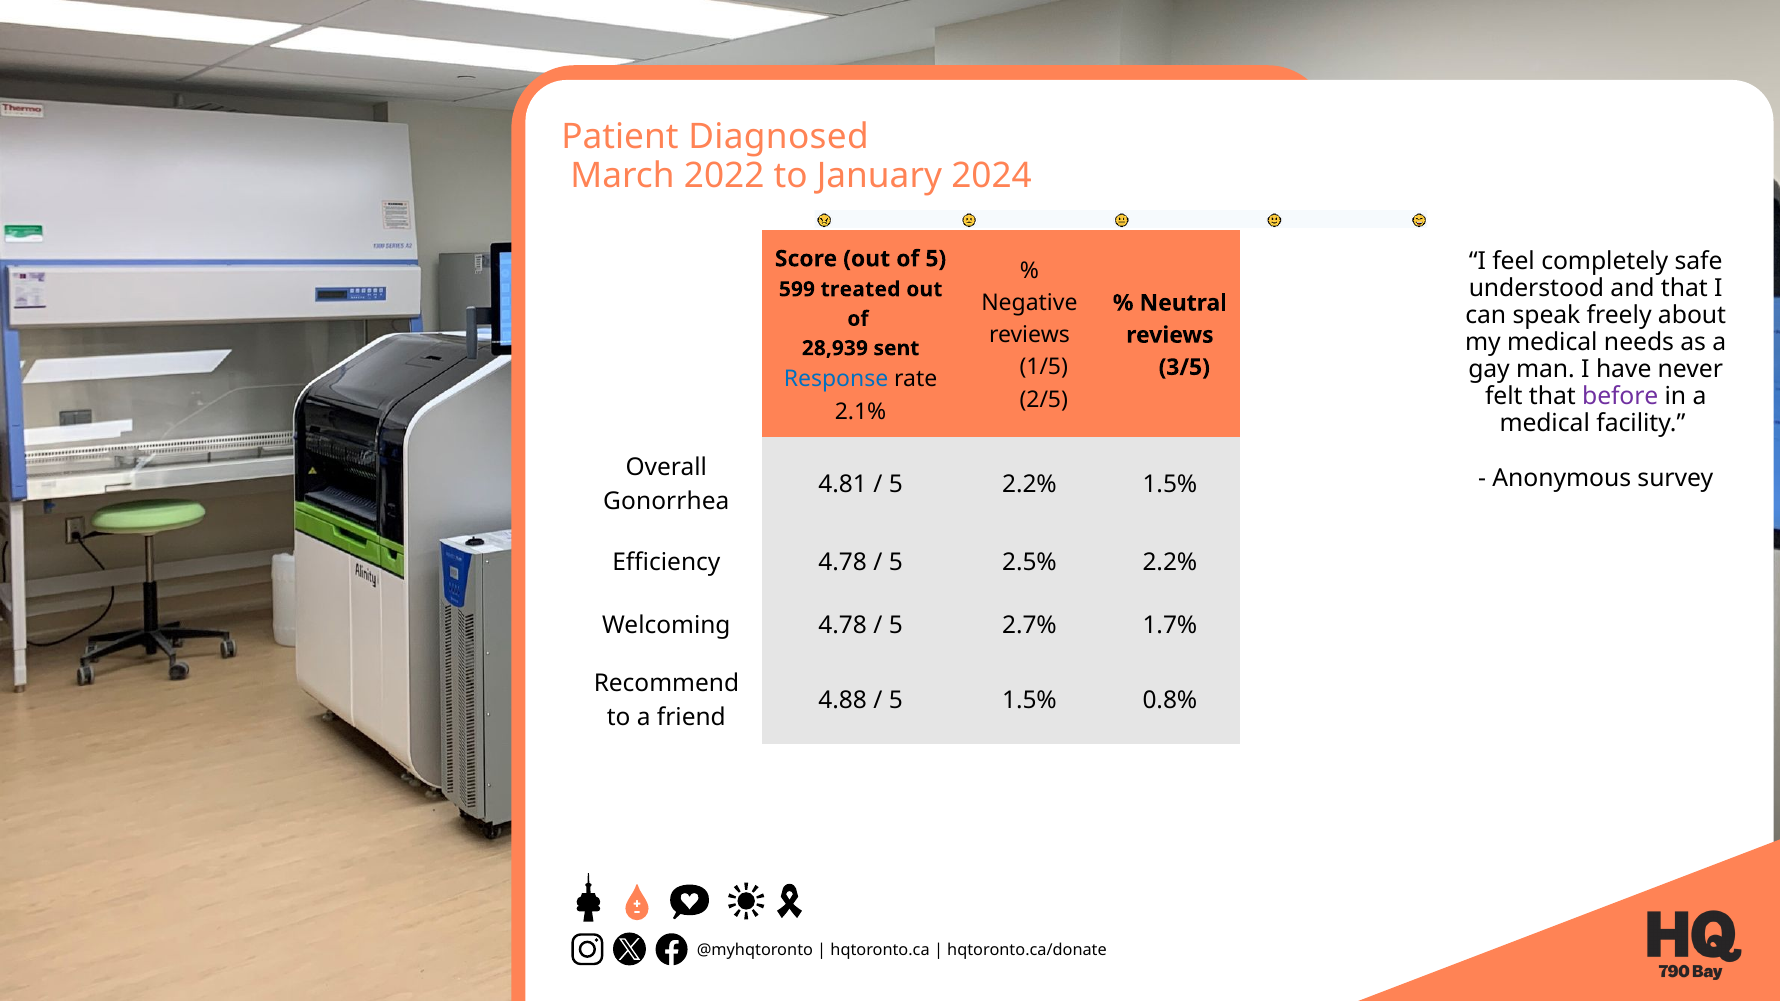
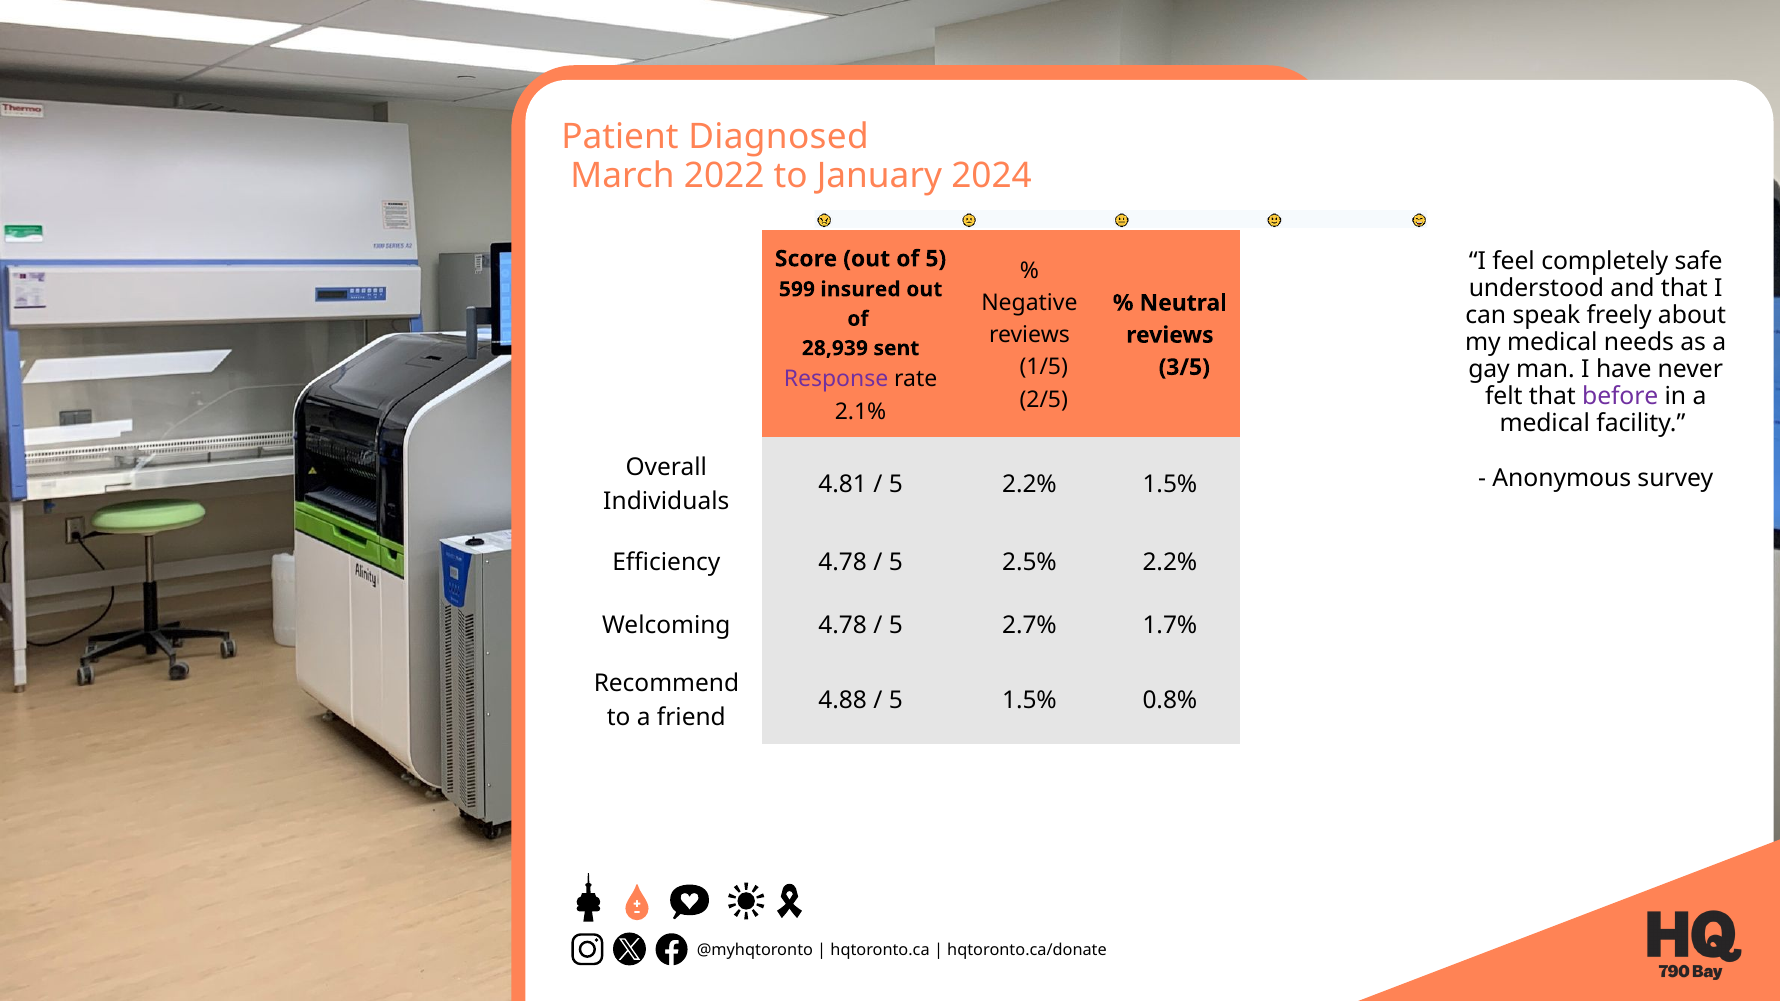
treated: treated -> insured (861, 289)
Response colour: blue -> purple (836, 379)
Gonorrhea: Gonorrhea -> Individuals (666, 501)
